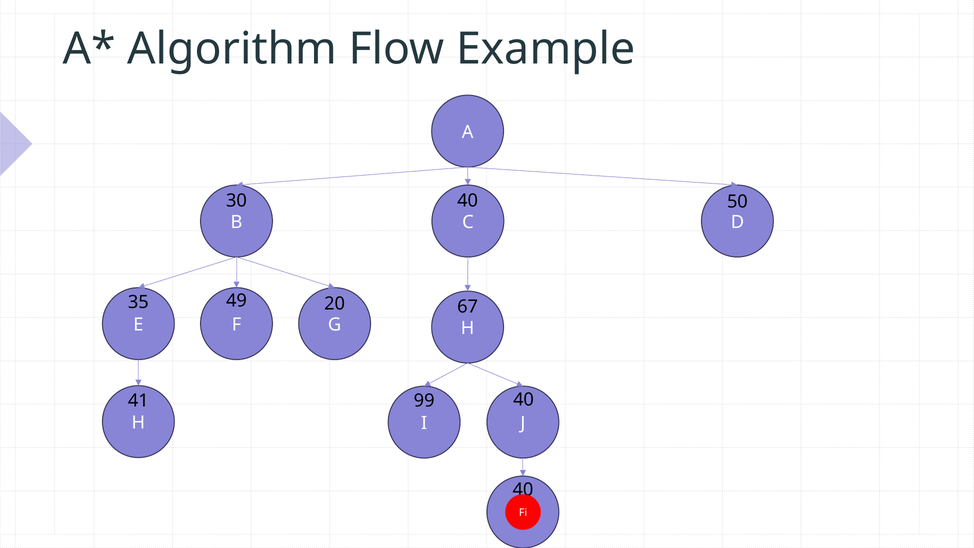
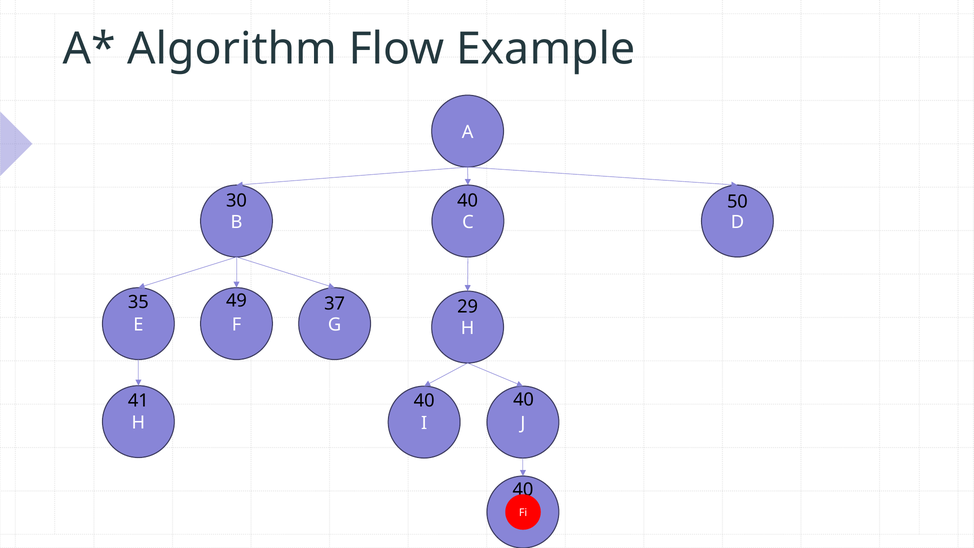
20: 20 -> 37 (335, 303)
67: 67 -> 29 (468, 306)
41 99: 99 -> 40 (424, 401)
